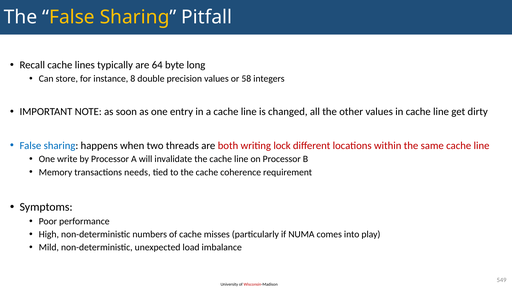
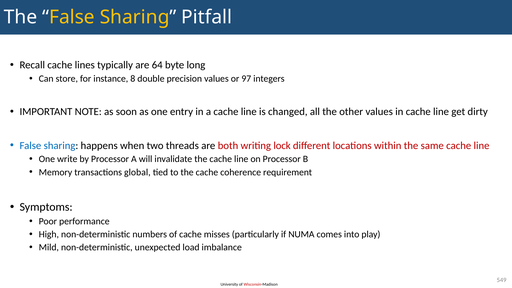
58: 58 -> 97 (246, 79)
needs: needs -> global (137, 172)
